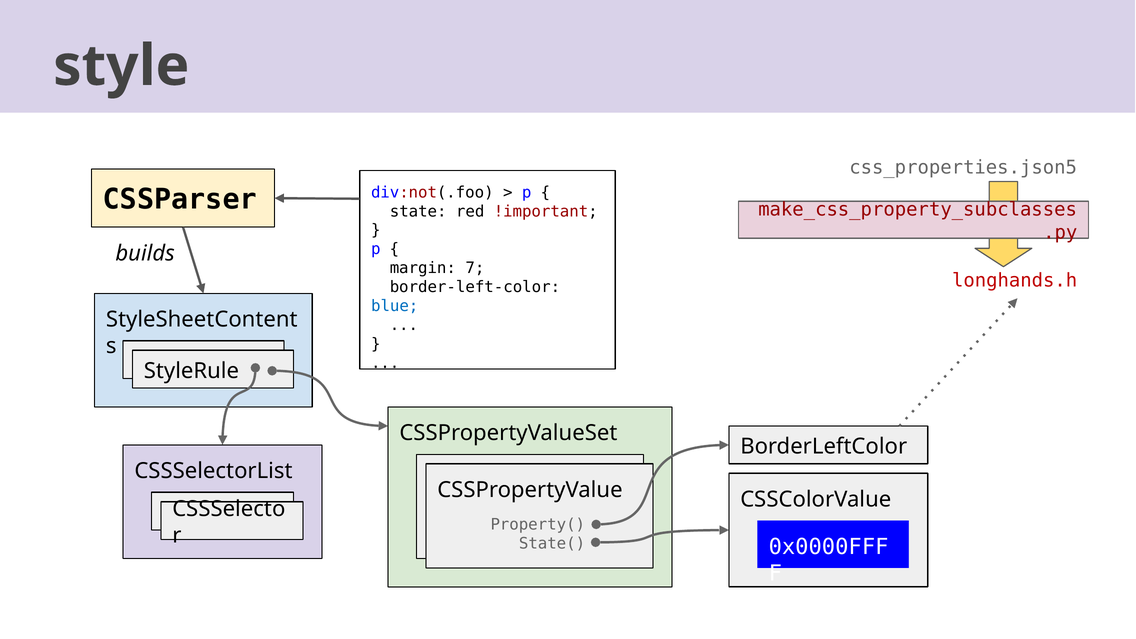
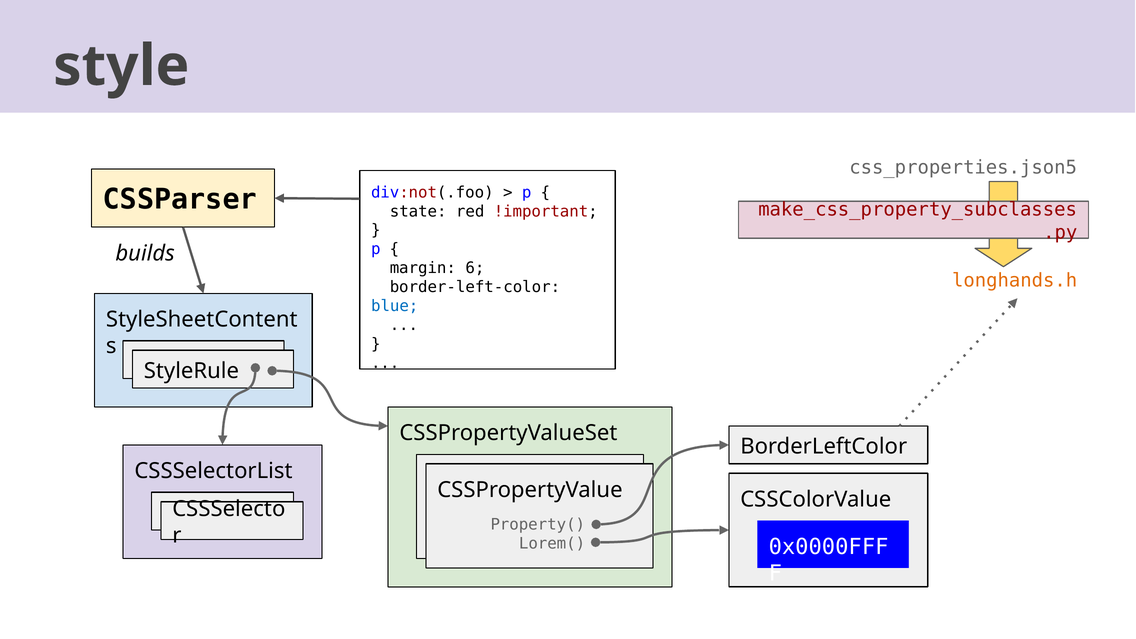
7: 7 -> 6 (475, 268)
longhands.h colour: red -> orange (1015, 280)
State(: State( -> Lorem( (552, 543)
